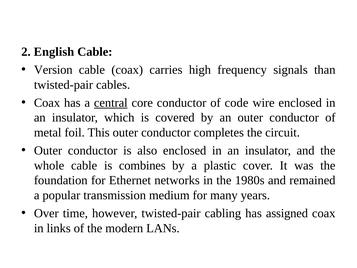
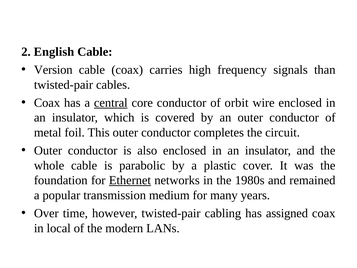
code: code -> orbit (237, 103)
combines: combines -> parabolic (142, 165)
Ethernet underline: none -> present (130, 180)
links: links -> local (59, 228)
